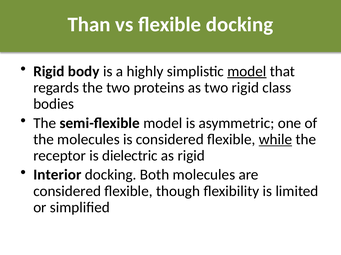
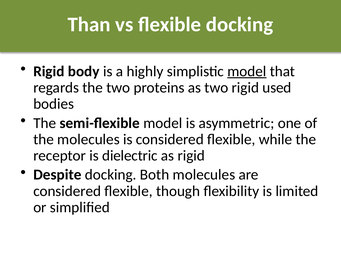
class: class -> used (277, 88)
while underline: present -> none (275, 140)
Interior: Interior -> Despite (57, 175)
